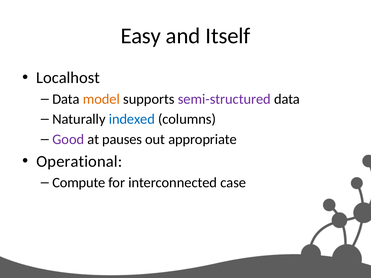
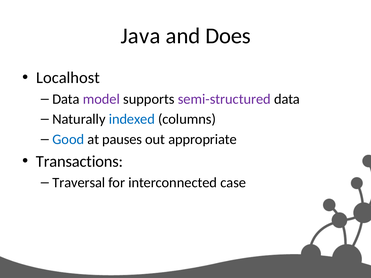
Easy: Easy -> Java (140, 36)
Itself: Itself -> Does (228, 36)
model colour: orange -> purple (101, 99)
Good colour: purple -> blue (68, 140)
Operational: Operational -> Transactions (80, 162)
Compute: Compute -> Traversal (79, 183)
